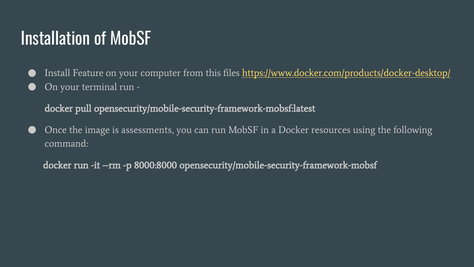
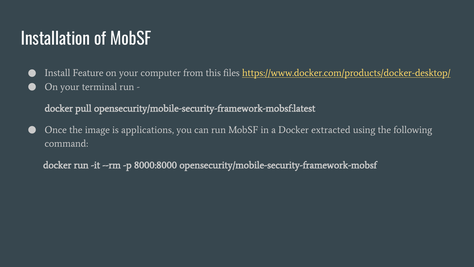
assessments: assessments -> applications (148, 130)
resources: resources -> extracted (331, 130)
